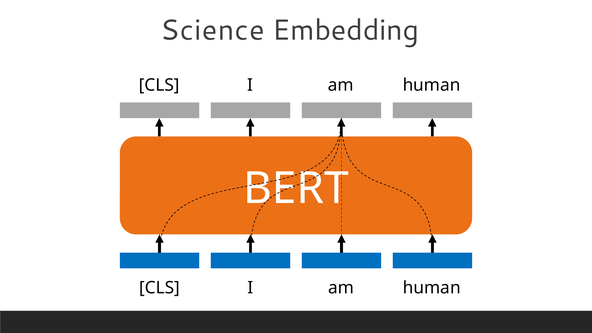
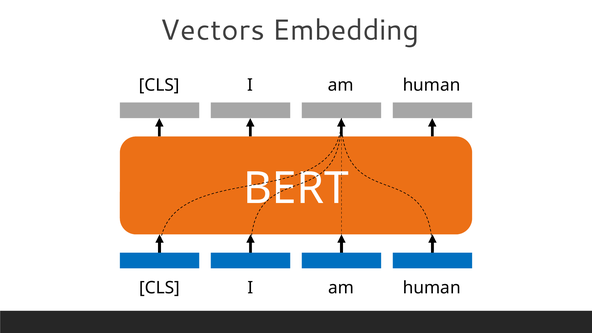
Science: Science -> Vectors (212, 30)
